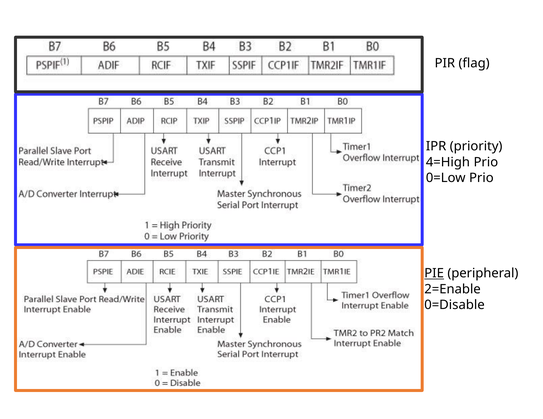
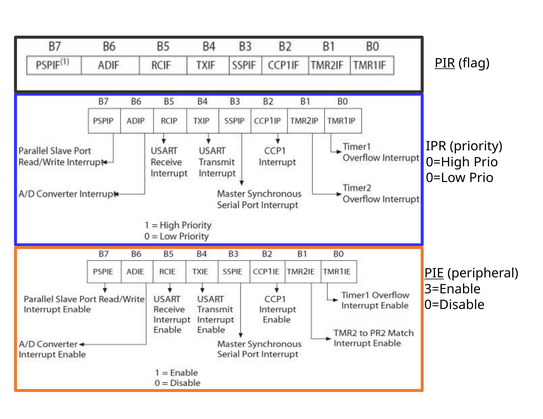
PIR underline: none -> present (445, 63)
4=High: 4=High -> 0=High (448, 162)
2=Enable: 2=Enable -> 3=Enable (453, 290)
